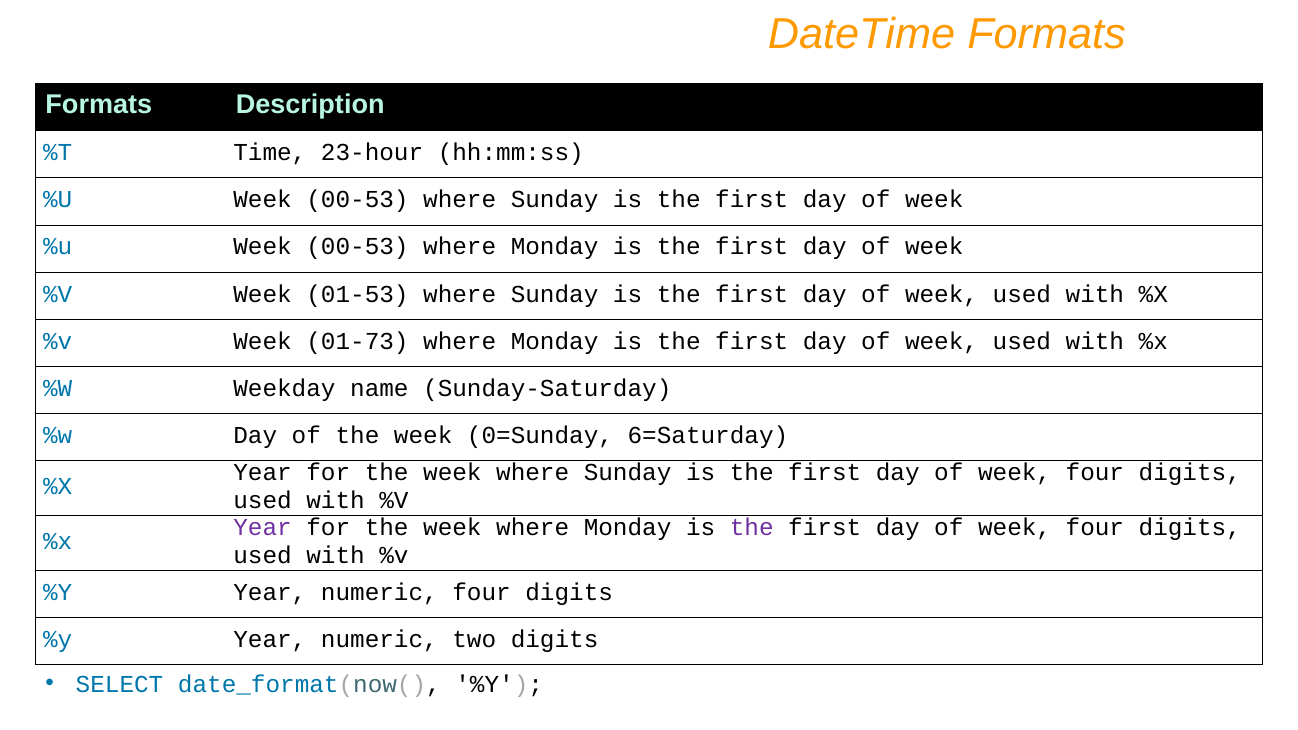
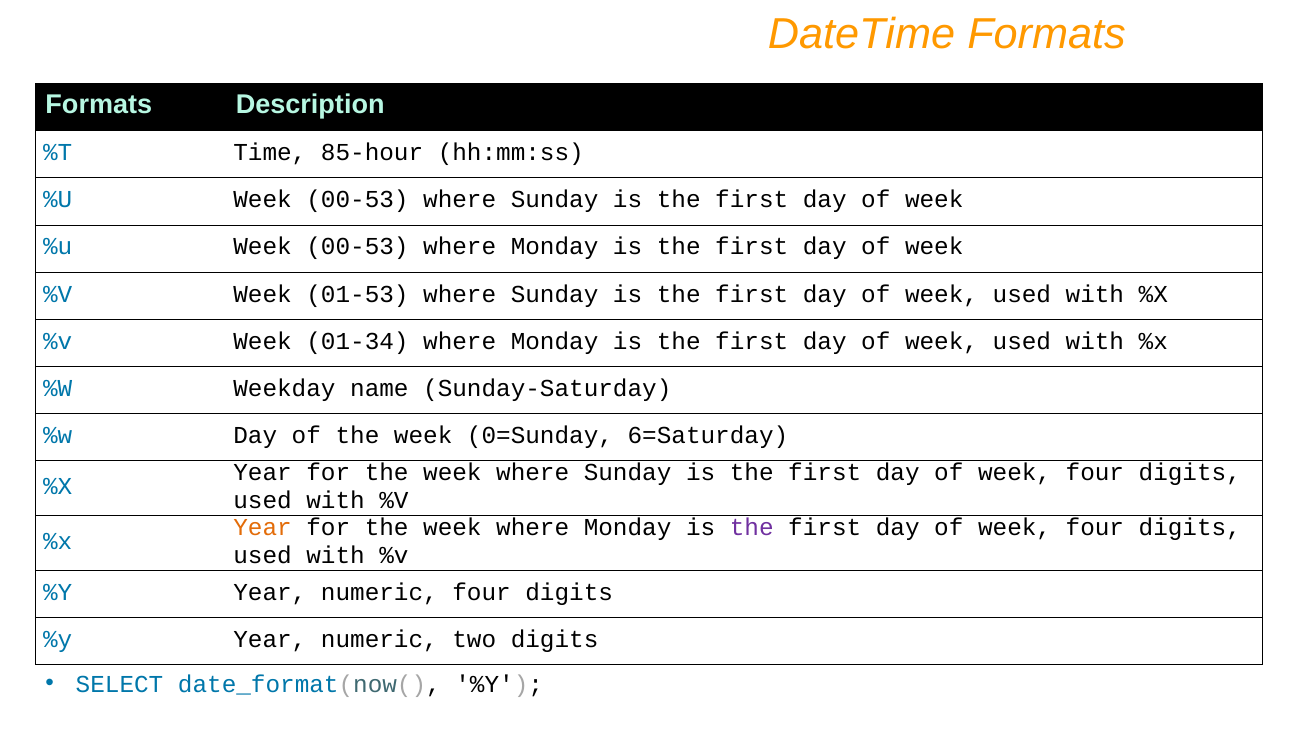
23-hour: 23-hour -> 85-hour (372, 153)
01-73: 01-73 -> 01-34 (357, 341)
Year colour: purple -> orange (263, 528)
